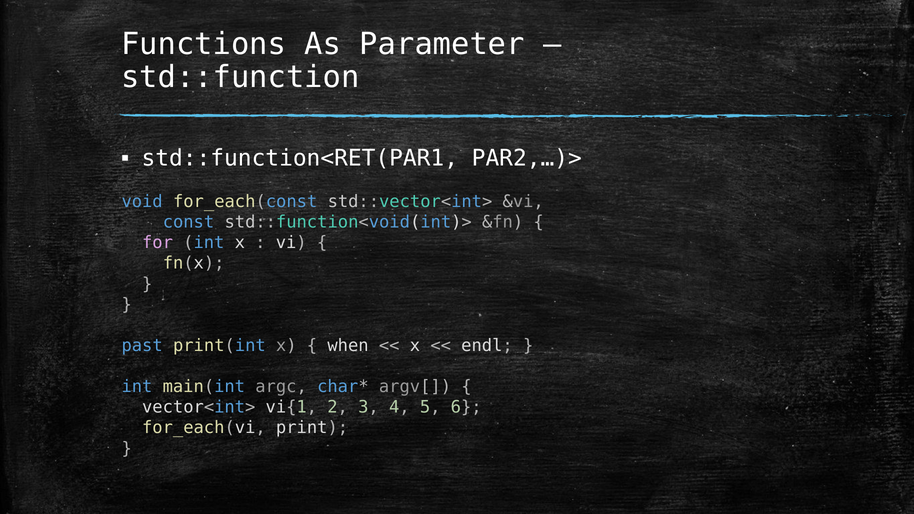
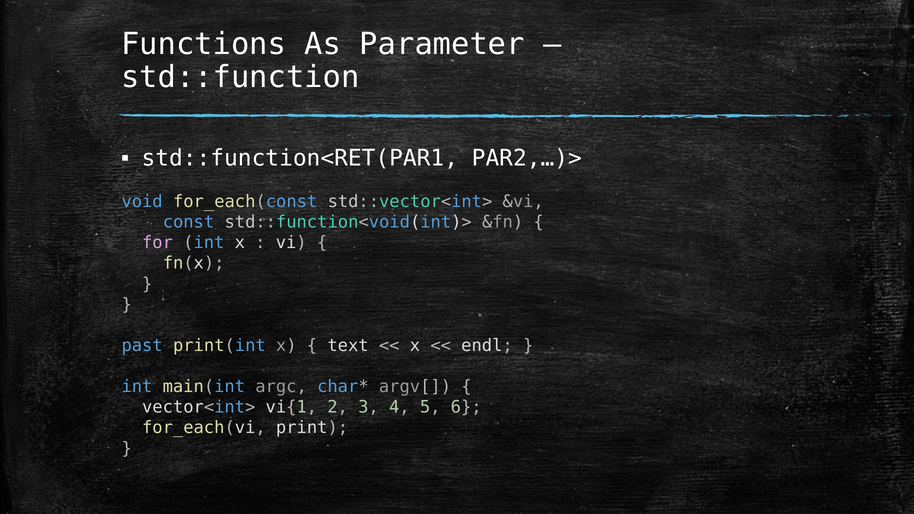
when: when -> text (348, 346)
